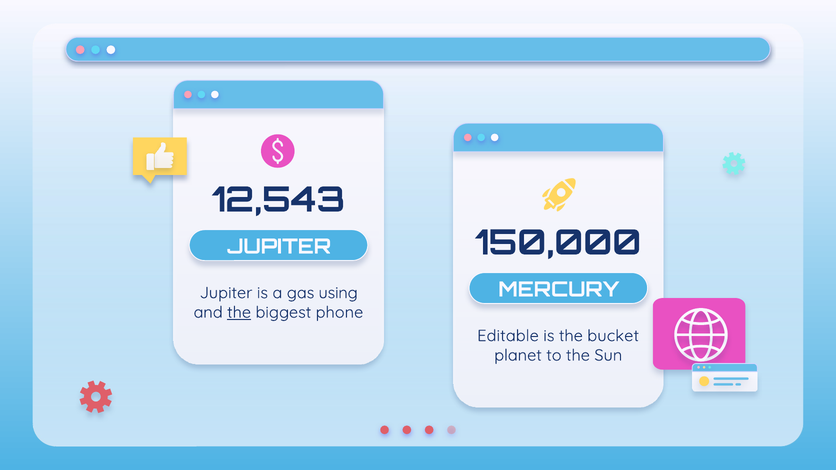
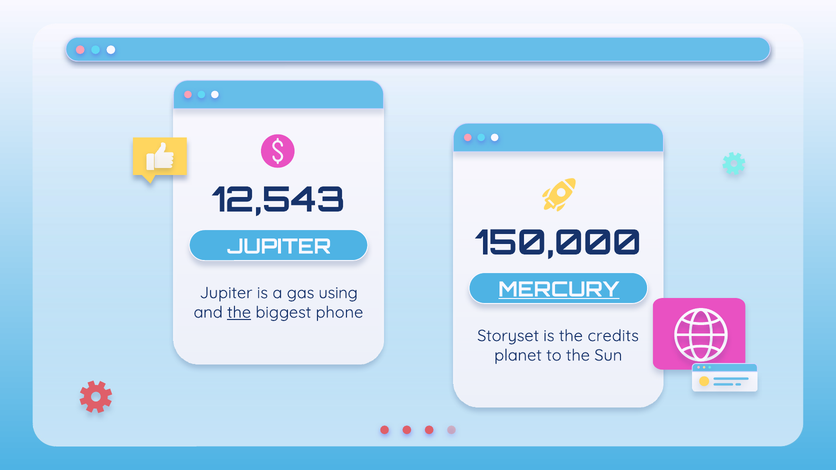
MERCURY underline: none -> present (559, 290)
Editable: Editable -> Storyset (508, 336)
bucket: bucket -> credits (613, 336)
